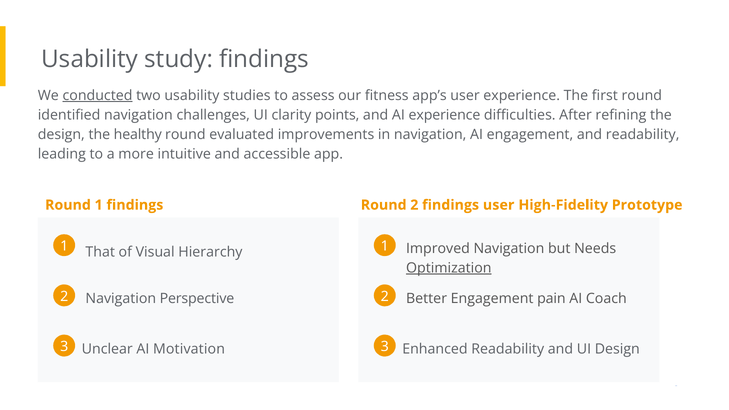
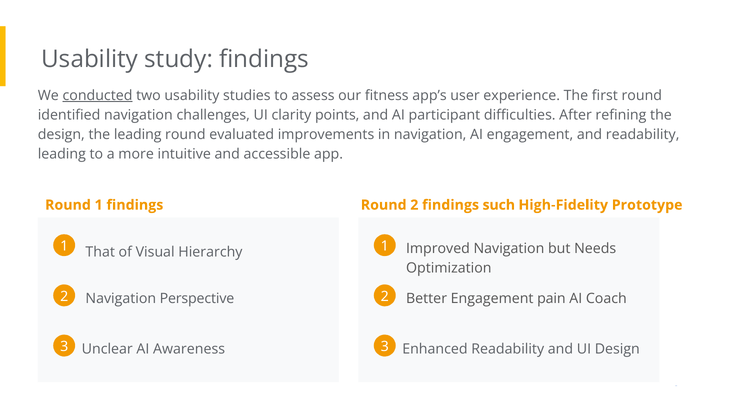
AI experience: experience -> participant (444, 115)
the healthy: healthy -> leading (138, 135)
findings user: user -> such (499, 205)
Optimization underline: present -> none (449, 268)
Motivation: Motivation -> Awareness (189, 349)
